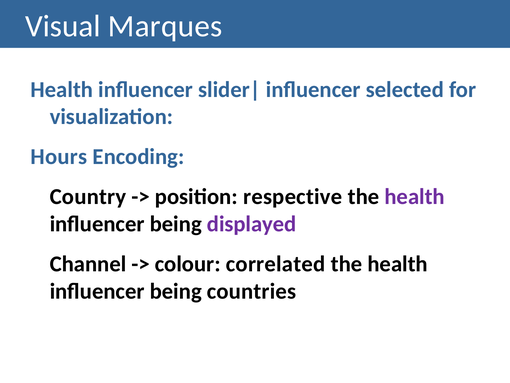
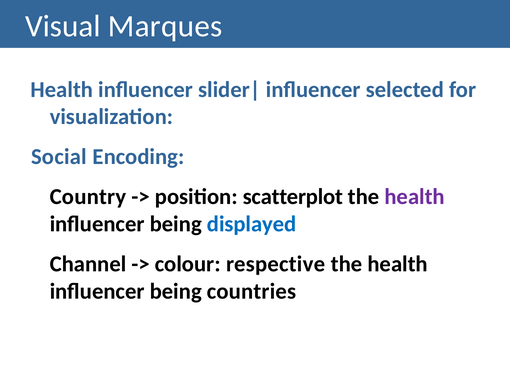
Hours: Hours -> Social (59, 157)
respective: respective -> scatterplot (293, 197)
displayed colour: purple -> blue (252, 224)
correlated: correlated -> respective (276, 264)
